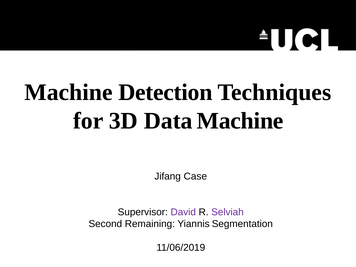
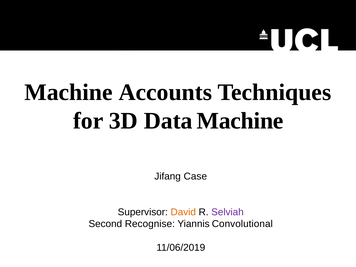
Detection: Detection -> Accounts (165, 92)
David colour: purple -> orange (183, 212)
Remaining: Remaining -> Recognise (150, 224)
Segmentation: Segmentation -> Convolutional (242, 224)
